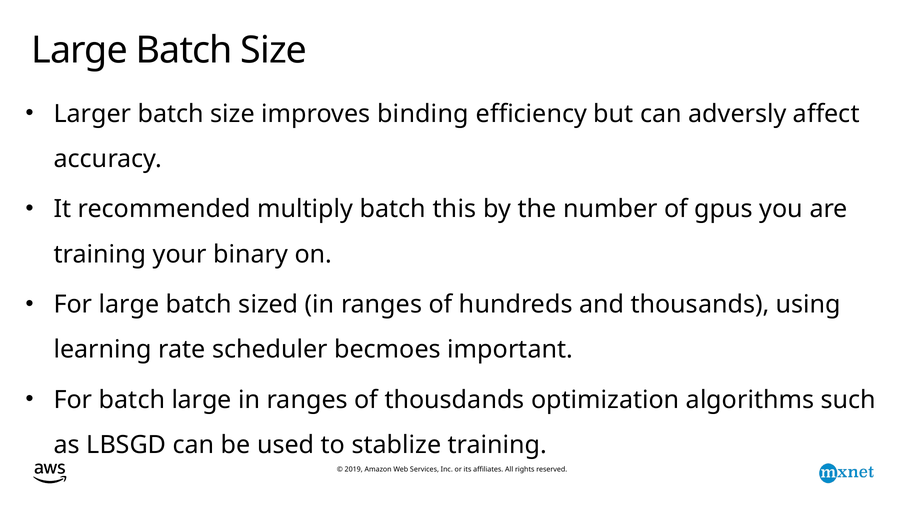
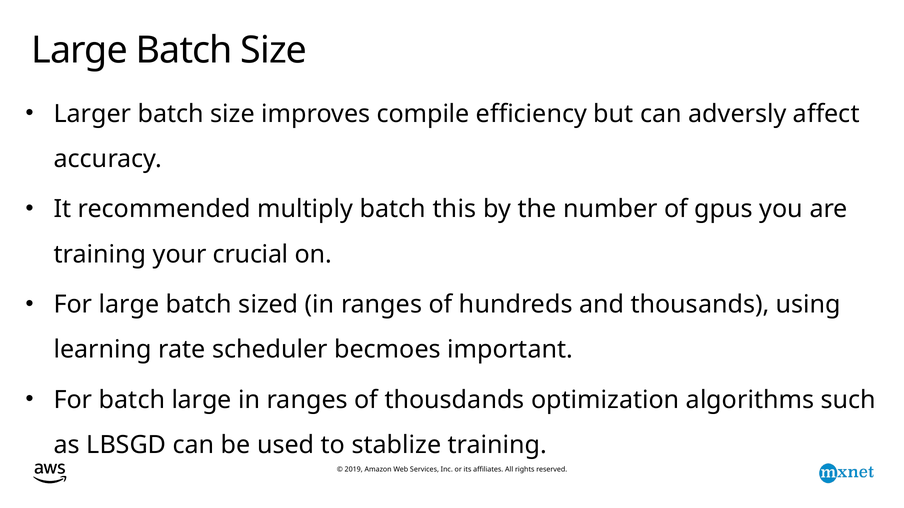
binding: binding -> compile (423, 114)
binary: binary -> crucial (251, 255)
